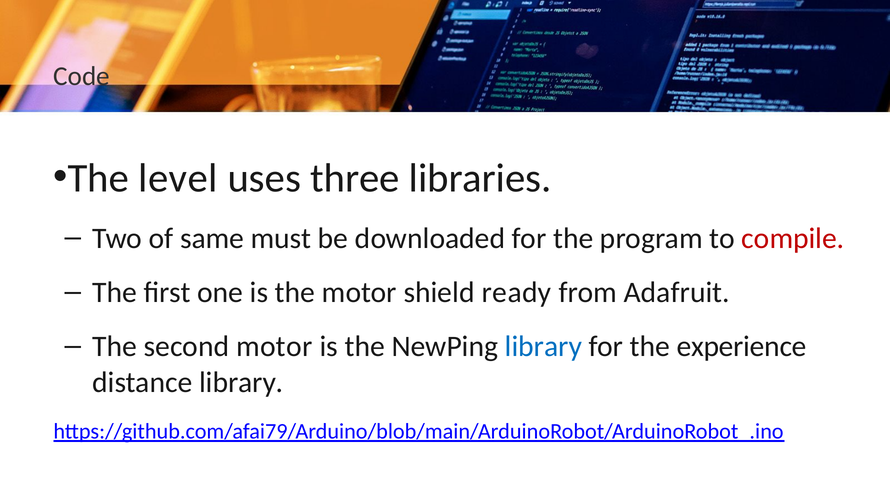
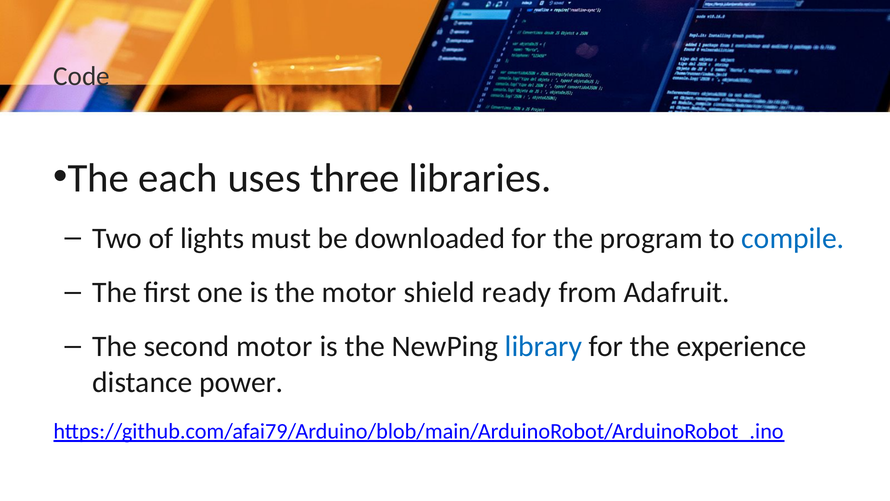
level: level -> each (178, 178)
same: same -> lights (212, 238)
compile colour: red -> blue (793, 238)
distance library: library -> power (241, 382)
